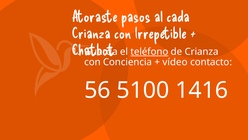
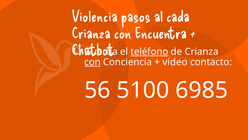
Atoraste: Atoraste -> Violencia (95, 17)
Irrepetible: Irrepetible -> Encuentra (161, 33)
con underline: none -> present (92, 62)
1416: 1416 -> 6985 (202, 90)
